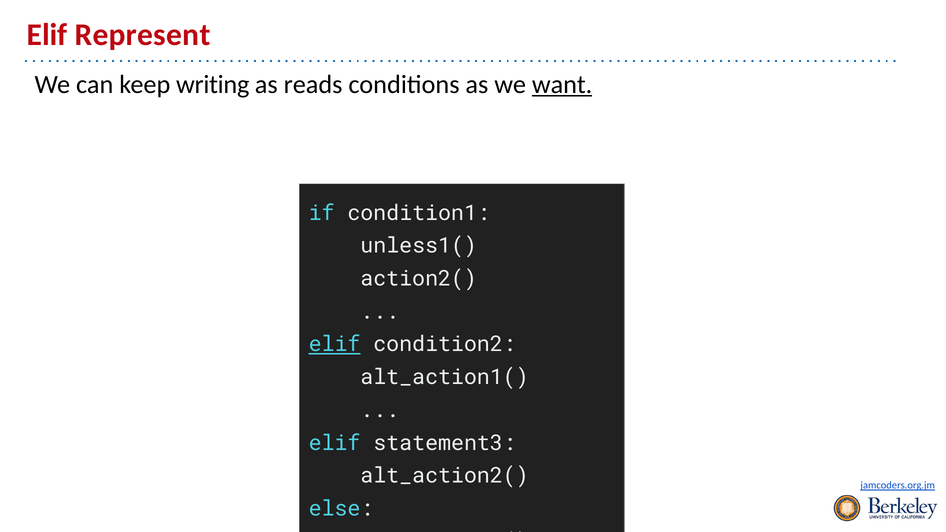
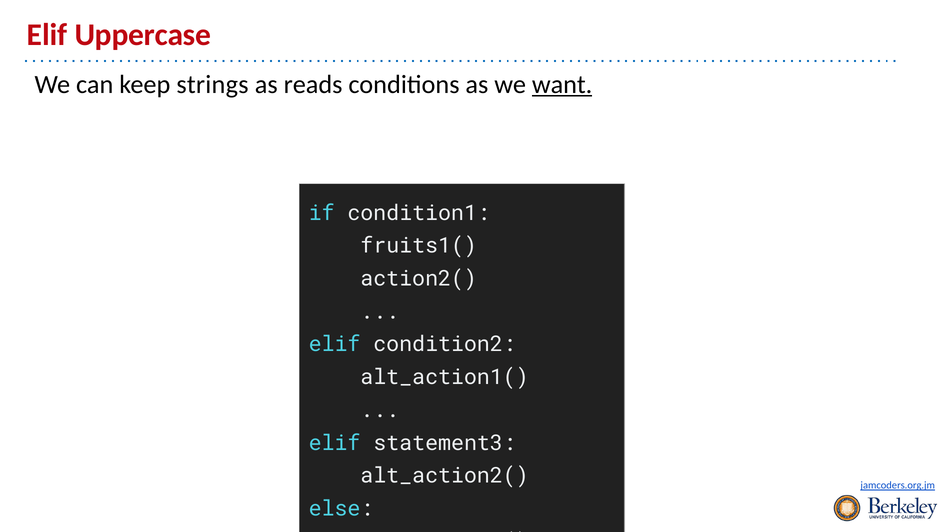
Represent: Represent -> Uppercase (143, 35)
writing: writing -> strings (212, 85)
unless1(: unless1( -> fruits1( (419, 246)
elif underline: present -> none (335, 344)
